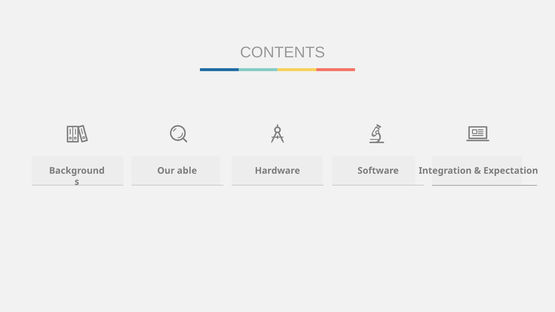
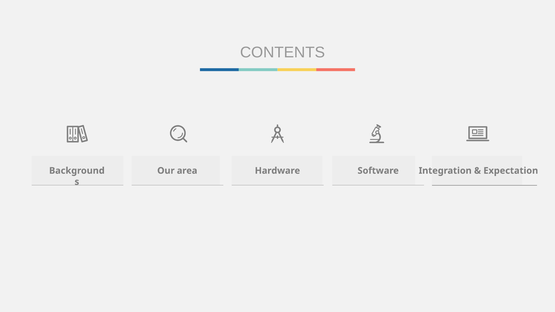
able: able -> area (187, 171)
